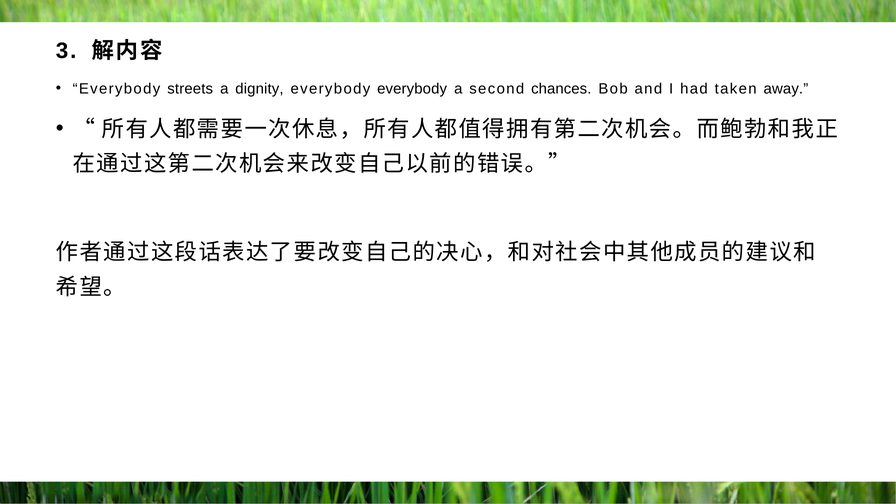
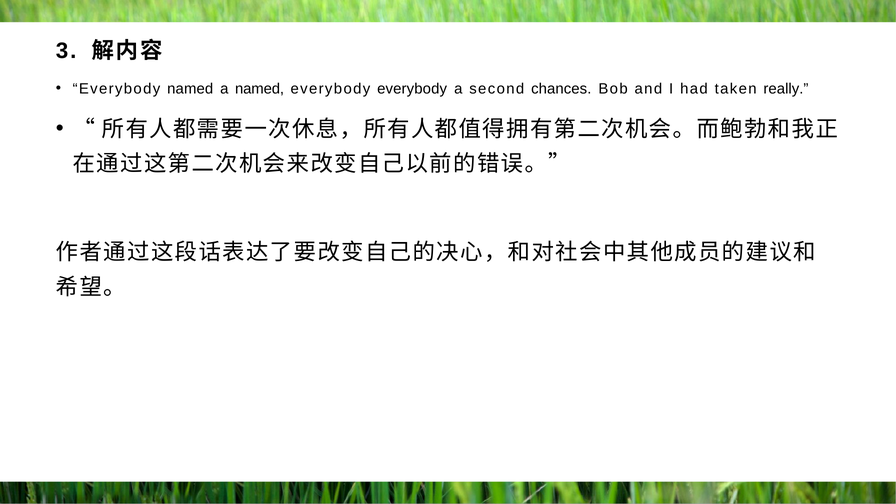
Everybody streets: streets -> named (190, 89)
a dignity: dignity -> named (260, 89)
away: away -> really (786, 89)
